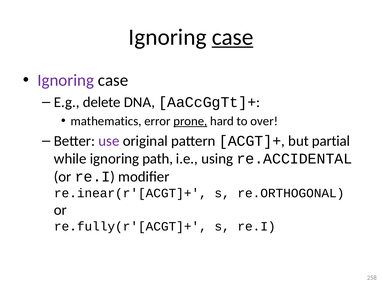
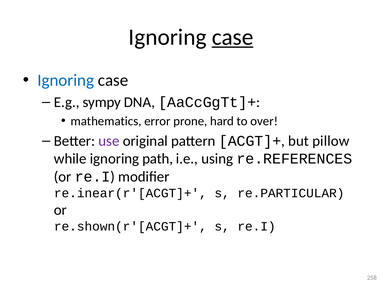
Ignoring colour: purple -> blue (66, 80)
delete: delete -> sympy (102, 102)
prone underline: present -> none (190, 121)
partial: partial -> pillow (331, 141)
re.ACCIDENTAL: re.ACCIDENTAL -> re.REFERENCES (294, 159)
re.ORTHOGONAL: re.ORTHOGONAL -> re.PARTICULAR (291, 193)
re.fully(r'[ACGT]+: re.fully(r'[ACGT]+ -> re.shown(r'[ACGT]+ (130, 226)
